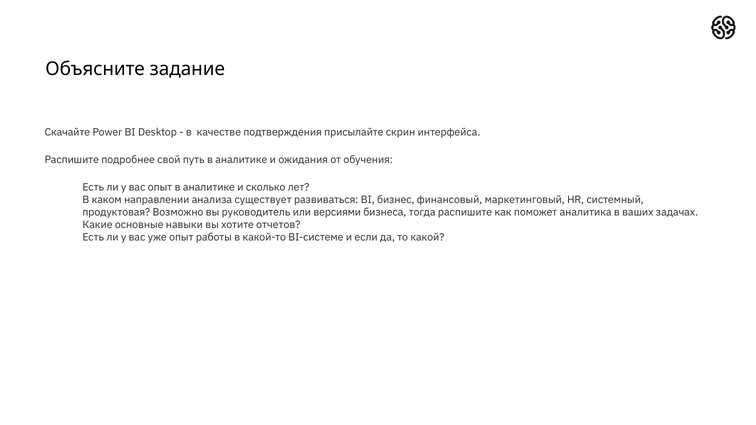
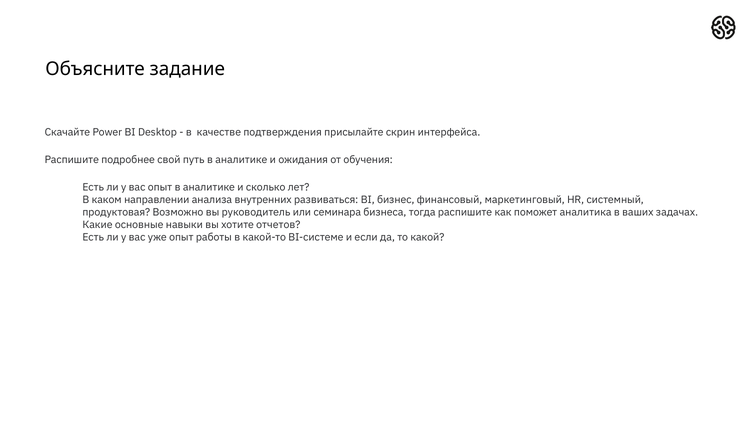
существует: существует -> внутренних (263, 200)
версиями: версиями -> семинара (337, 212)
